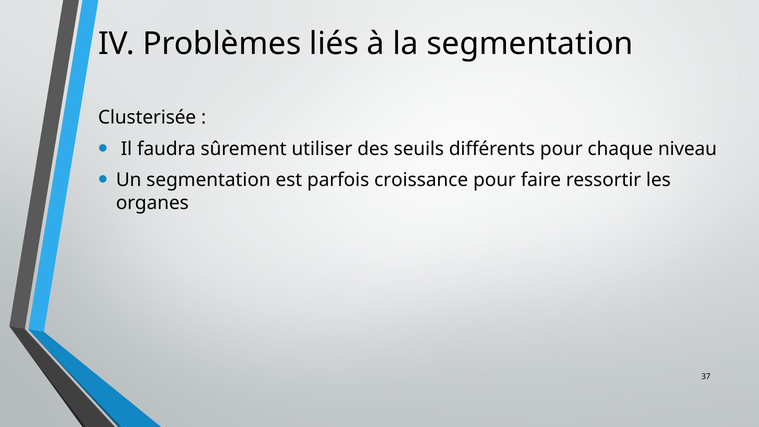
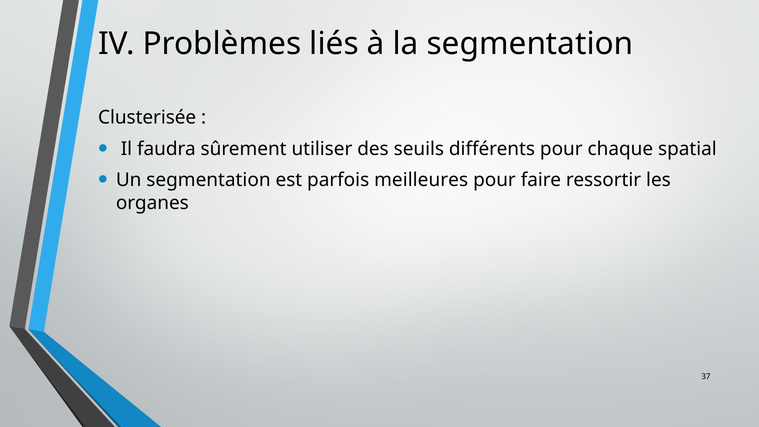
niveau: niveau -> spatial (687, 149)
croissance: croissance -> meilleures (421, 180)
